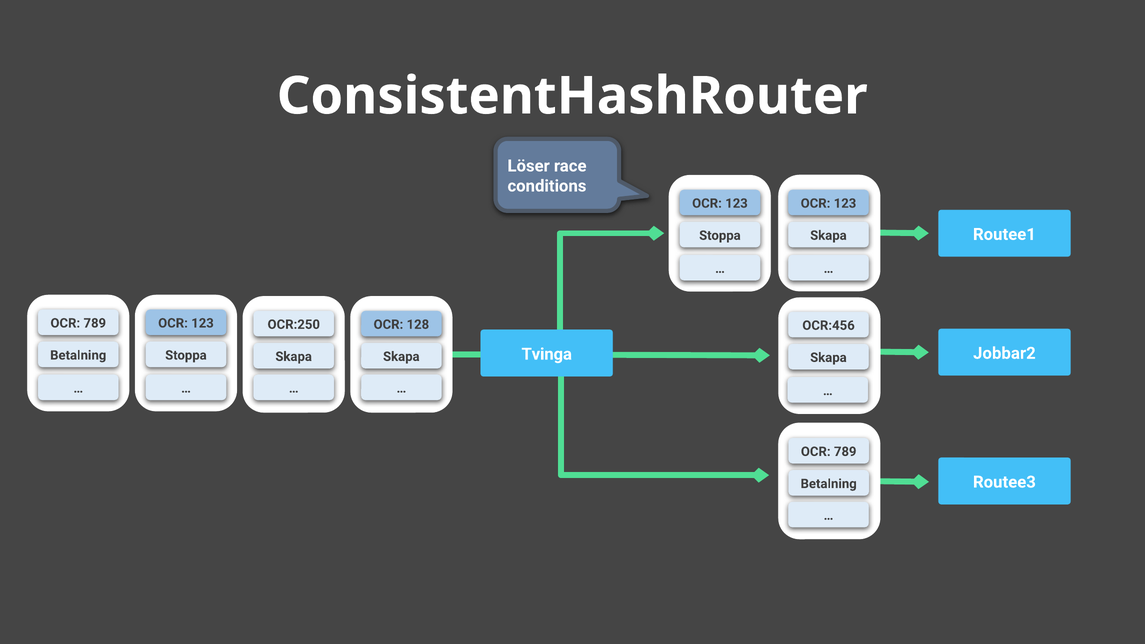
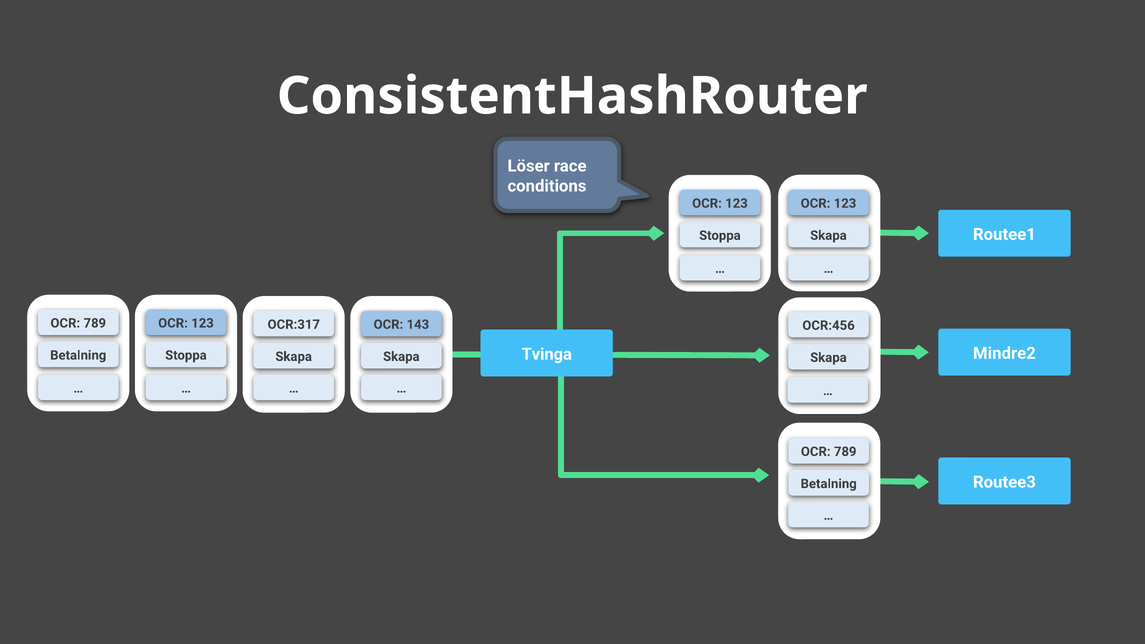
OCR:250: OCR:250 -> OCR:317 (294, 325)
128: 128 -> 143 (418, 325)
Jobbar2: Jobbar2 -> Mindre2 (1004, 353)
